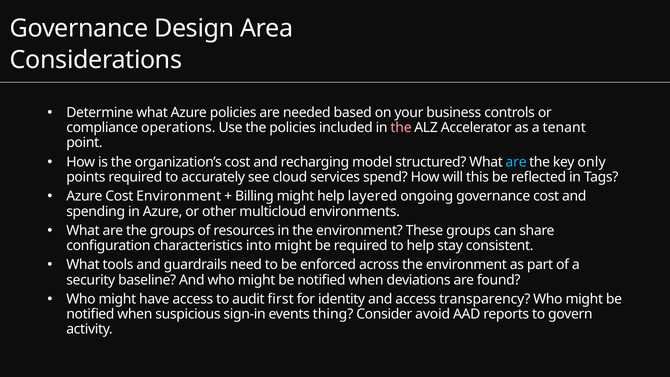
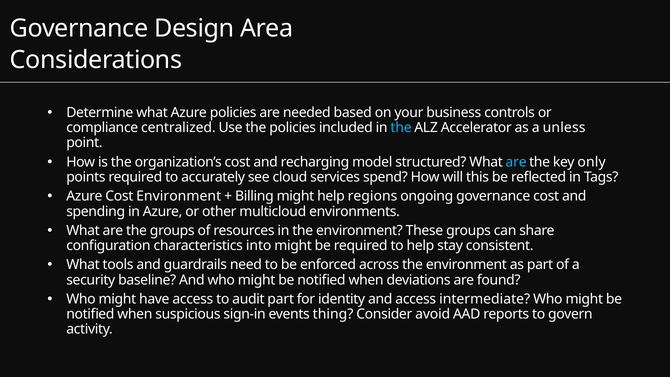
operations: operations -> centralized (178, 128)
the colour: pink -> light blue (401, 128)
tenant: tenant -> unless (564, 128)
layered: layered -> regions (373, 196)
audit first: first -> part (281, 299)
transparency: transparency -> intermediate (485, 299)
